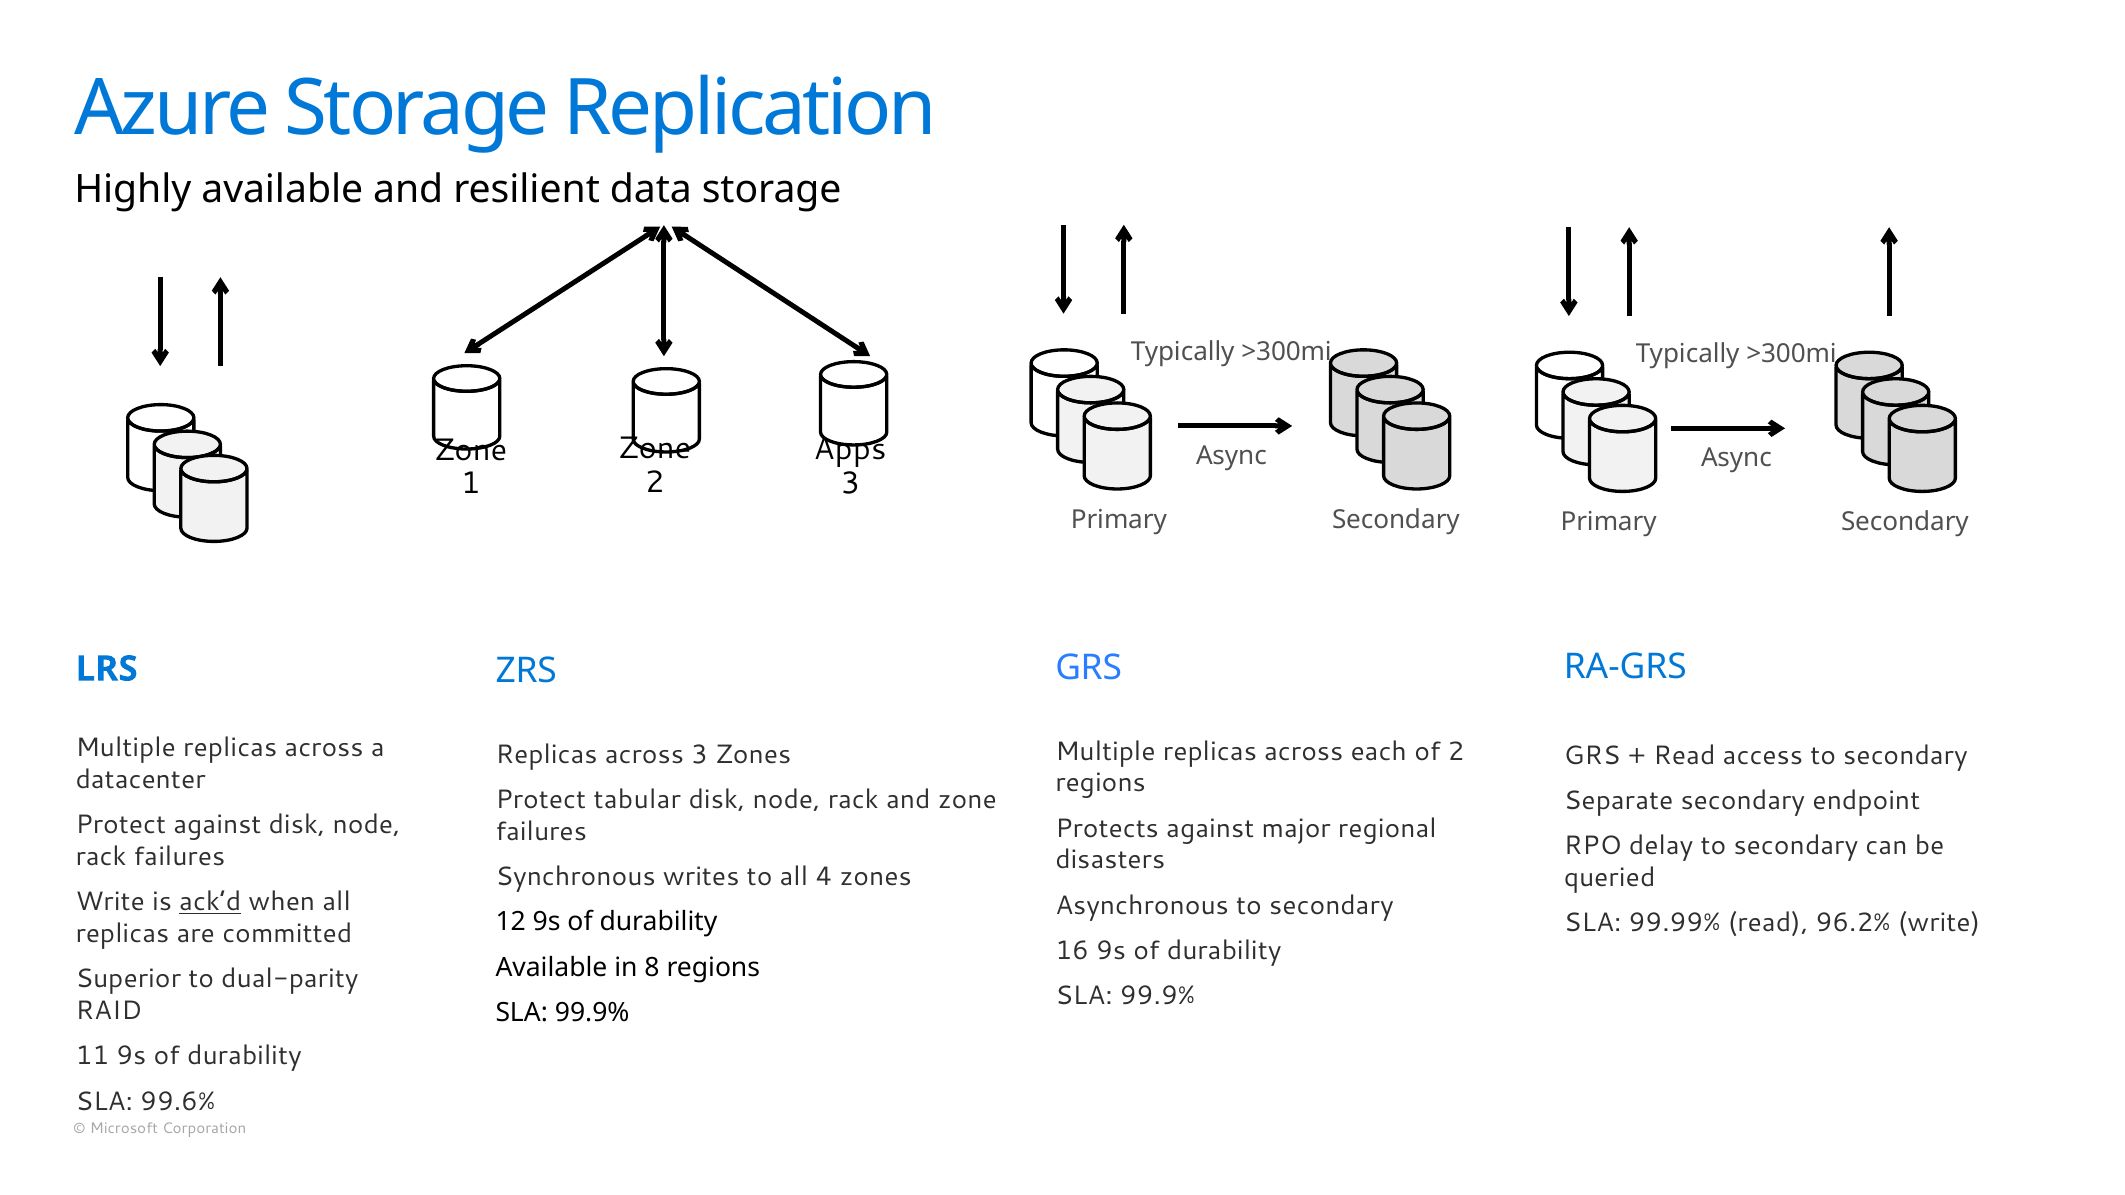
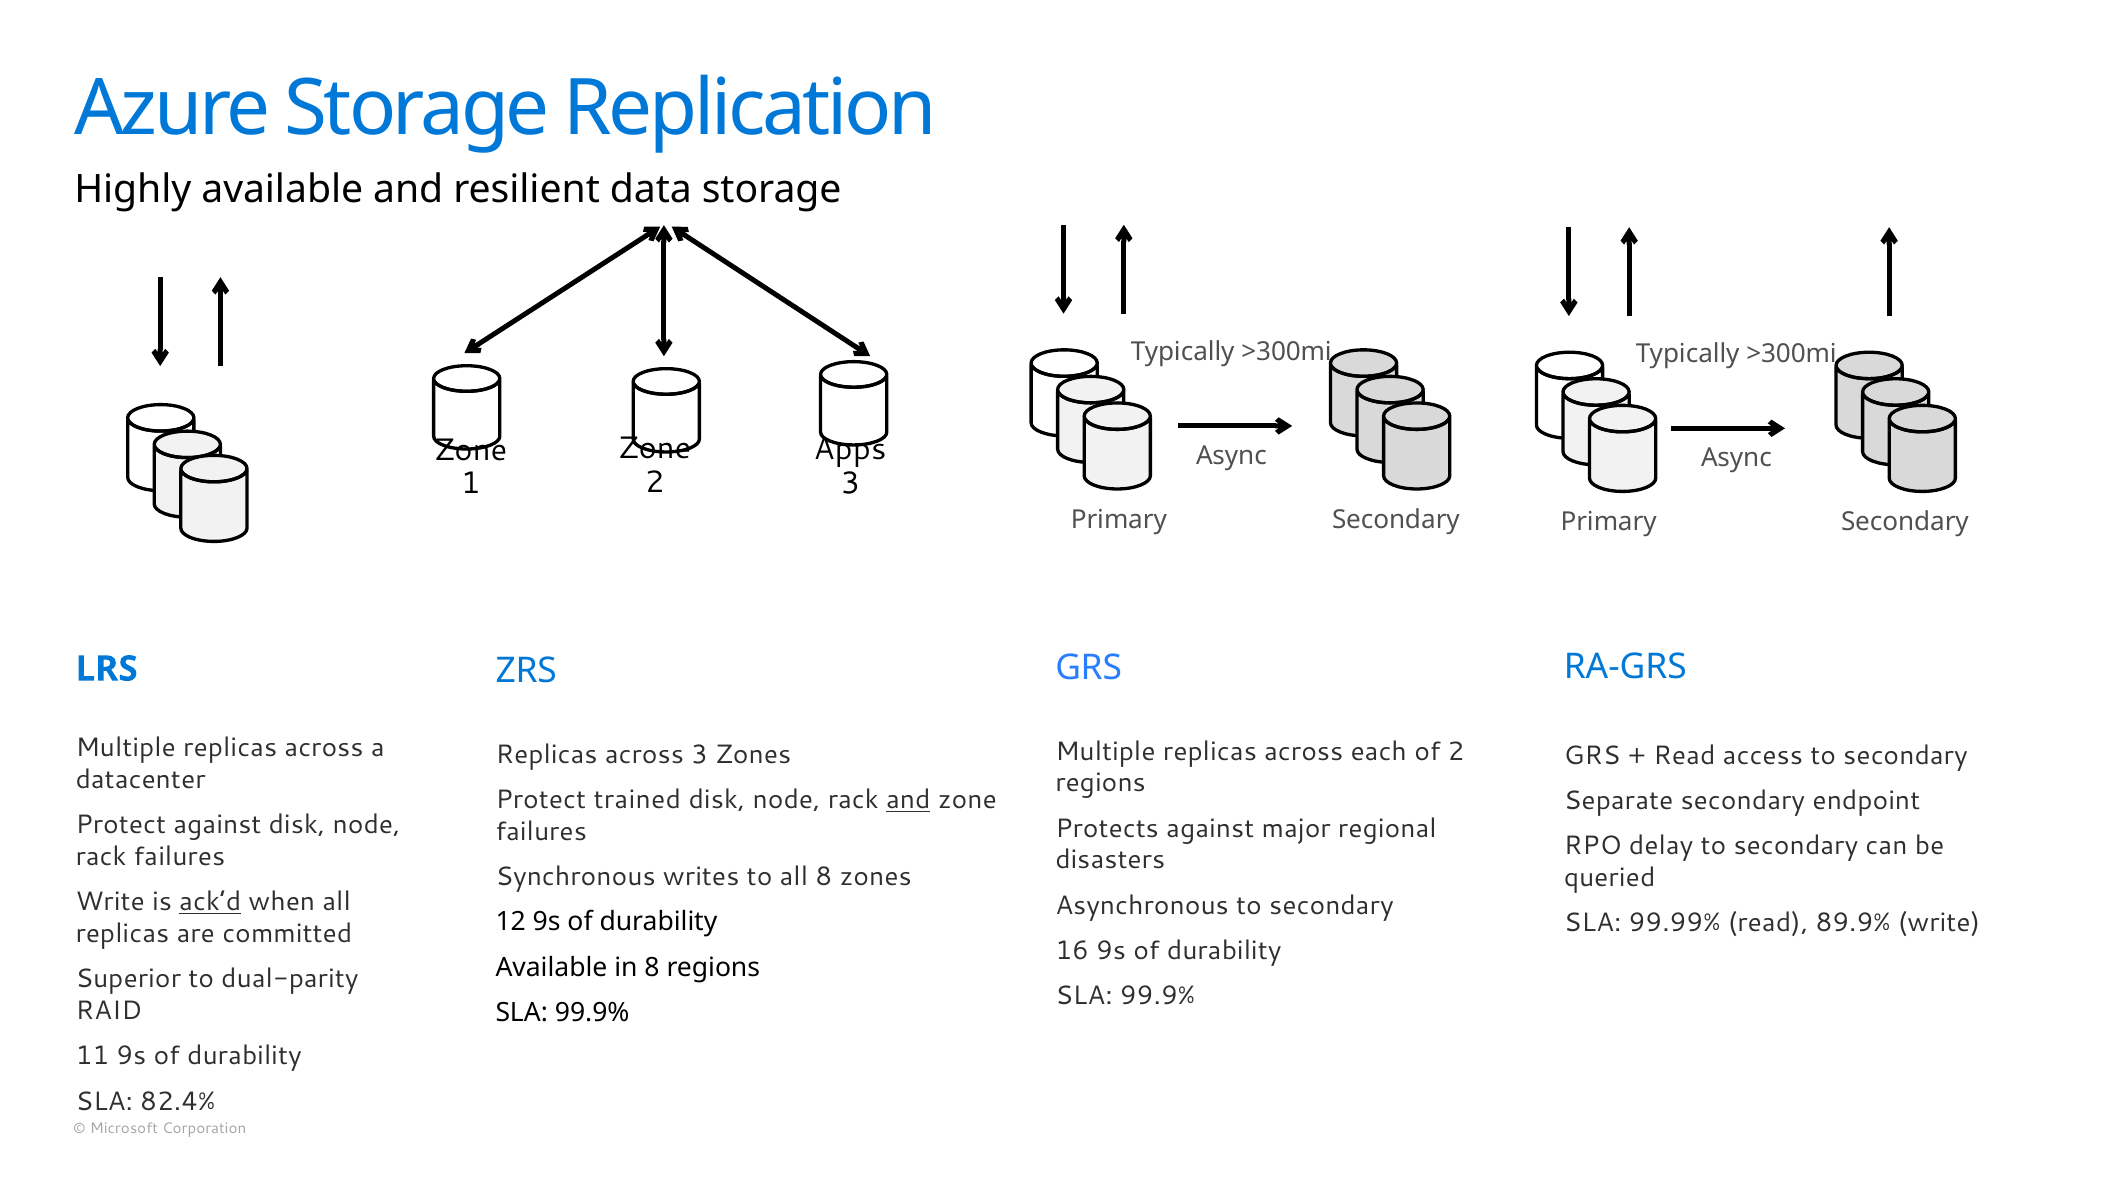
tabular: tabular -> trained (637, 800)
and underline: none -> present (908, 800)
all 4: 4 -> 8 (824, 877)
96.2%: 96.2% -> 89.9% (1853, 923)
99.6%: 99.6% -> 82.4% (178, 1102)
